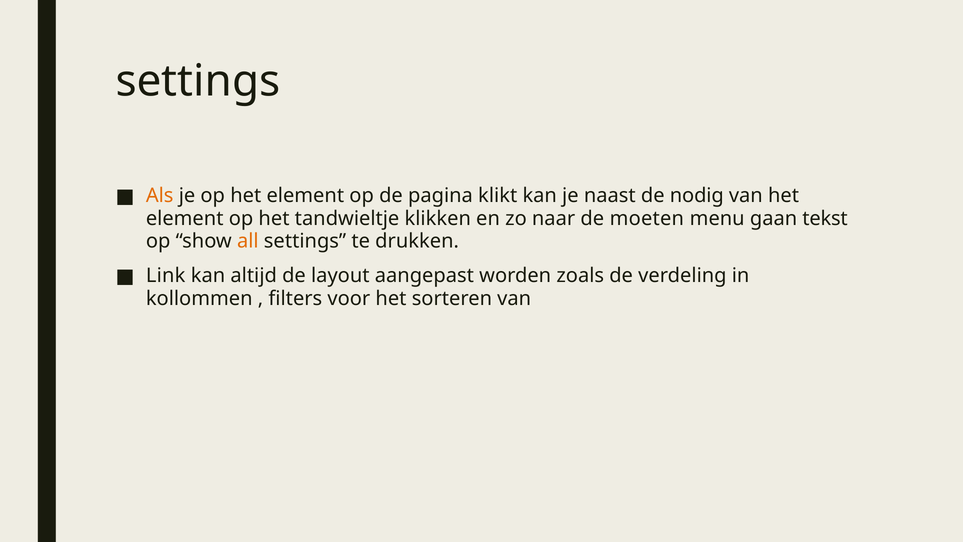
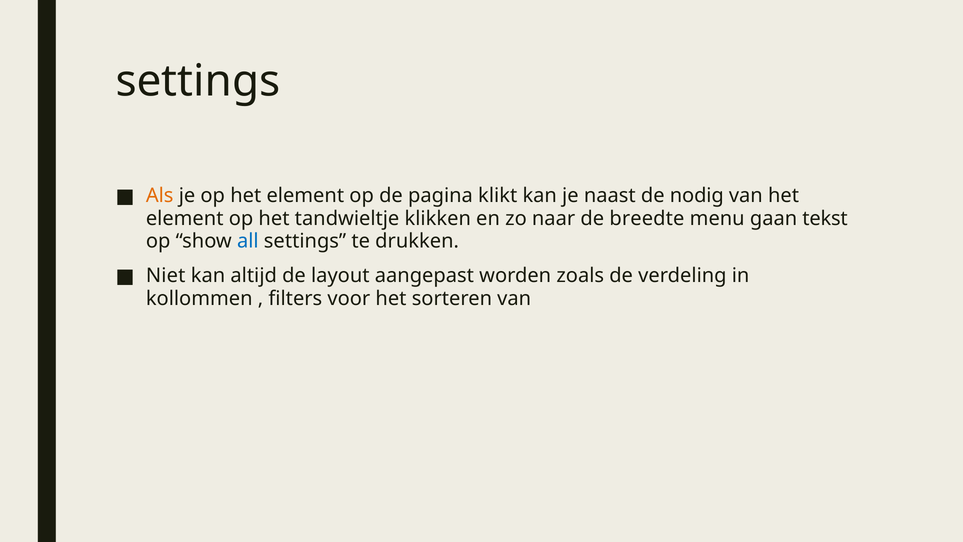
moeten: moeten -> breedte (647, 218)
all colour: orange -> blue (248, 241)
Link: Link -> Niet (166, 276)
